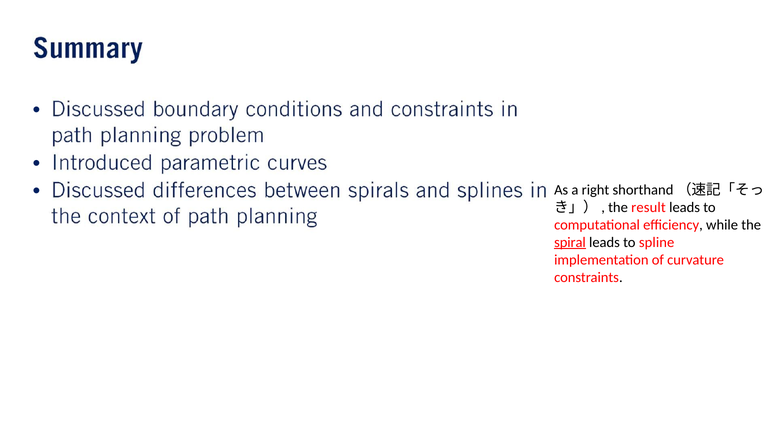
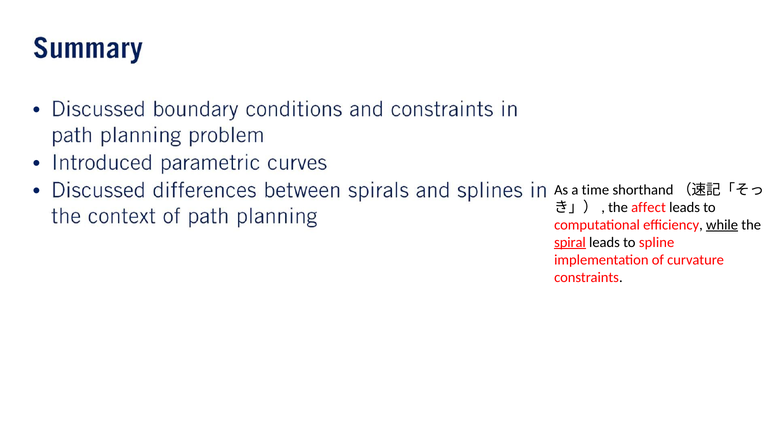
right: right -> time (595, 190)
result: result -> affect (649, 207)
while underline: none -> present (722, 225)
